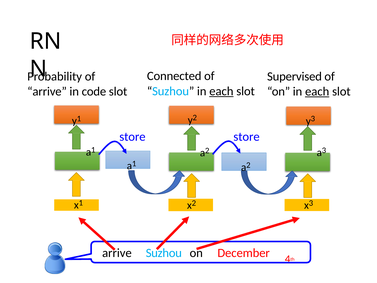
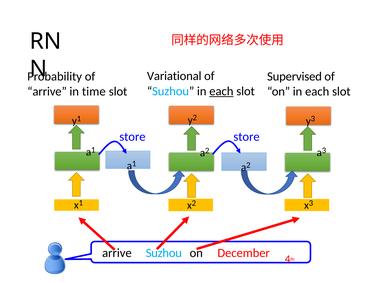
Connected: Connected -> Variational (174, 76)
code: code -> time (94, 91)
each underline: present -> none (317, 91)
